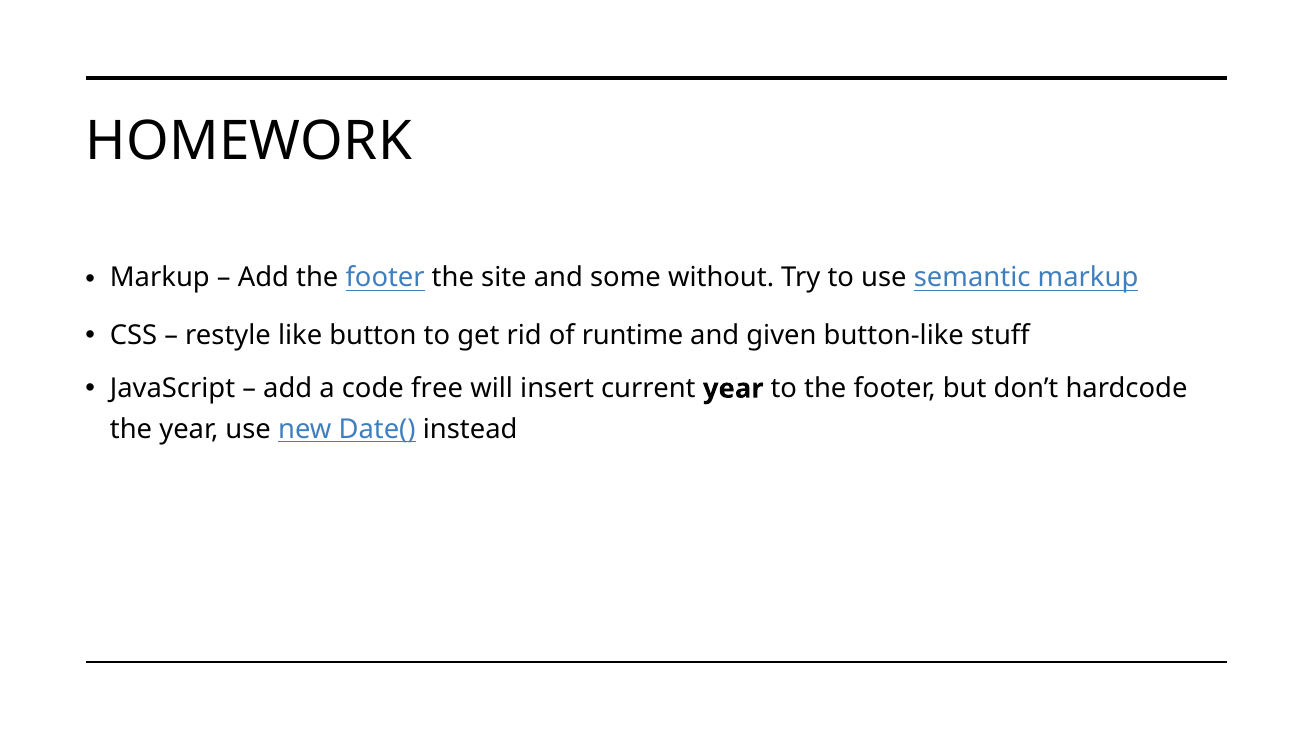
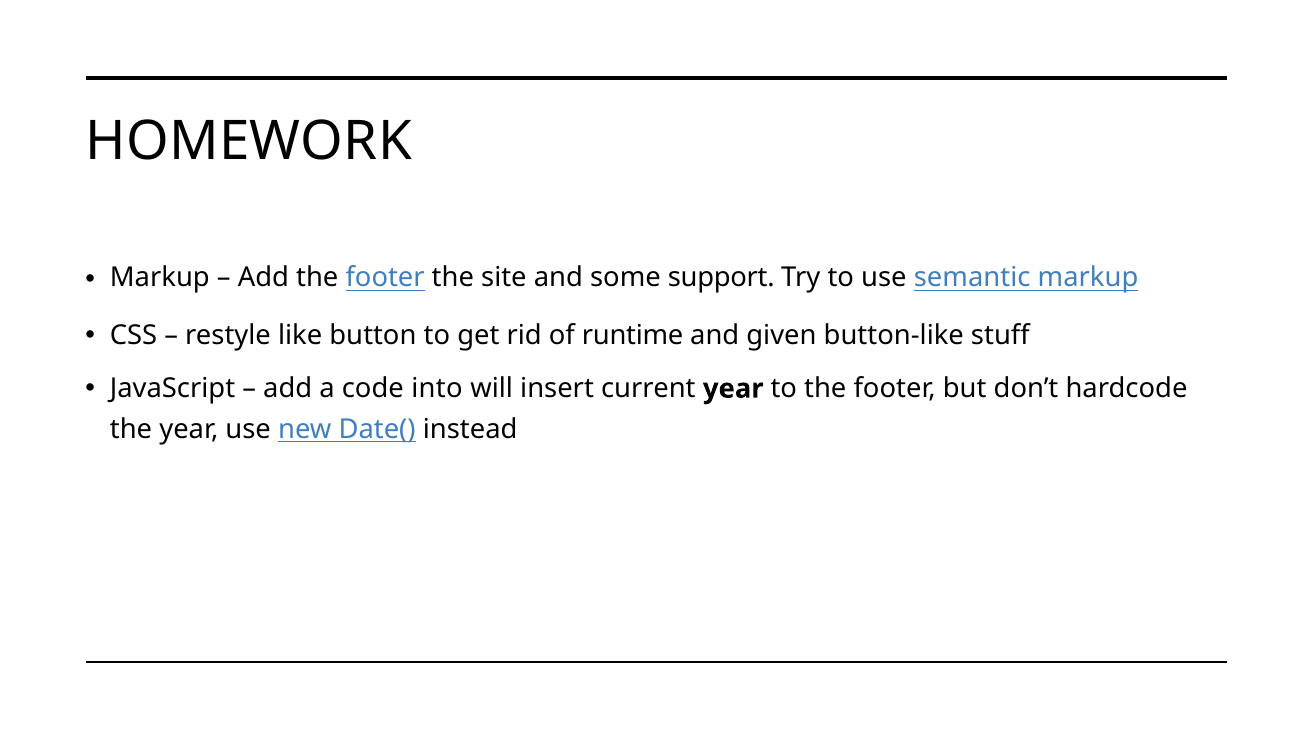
without: without -> support (721, 278)
free: free -> into (437, 388)
